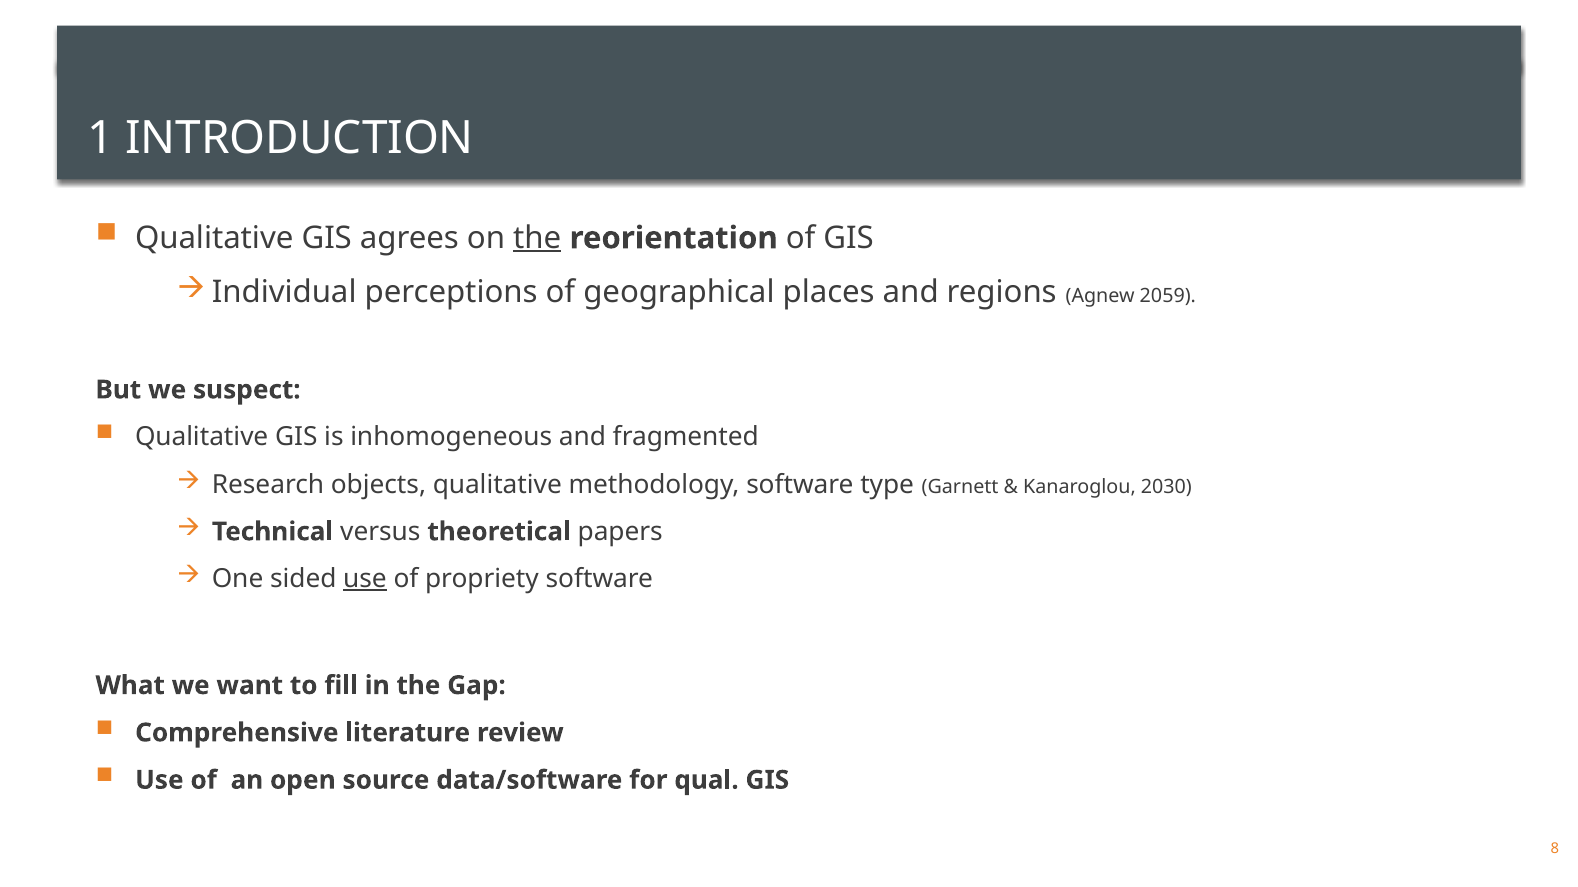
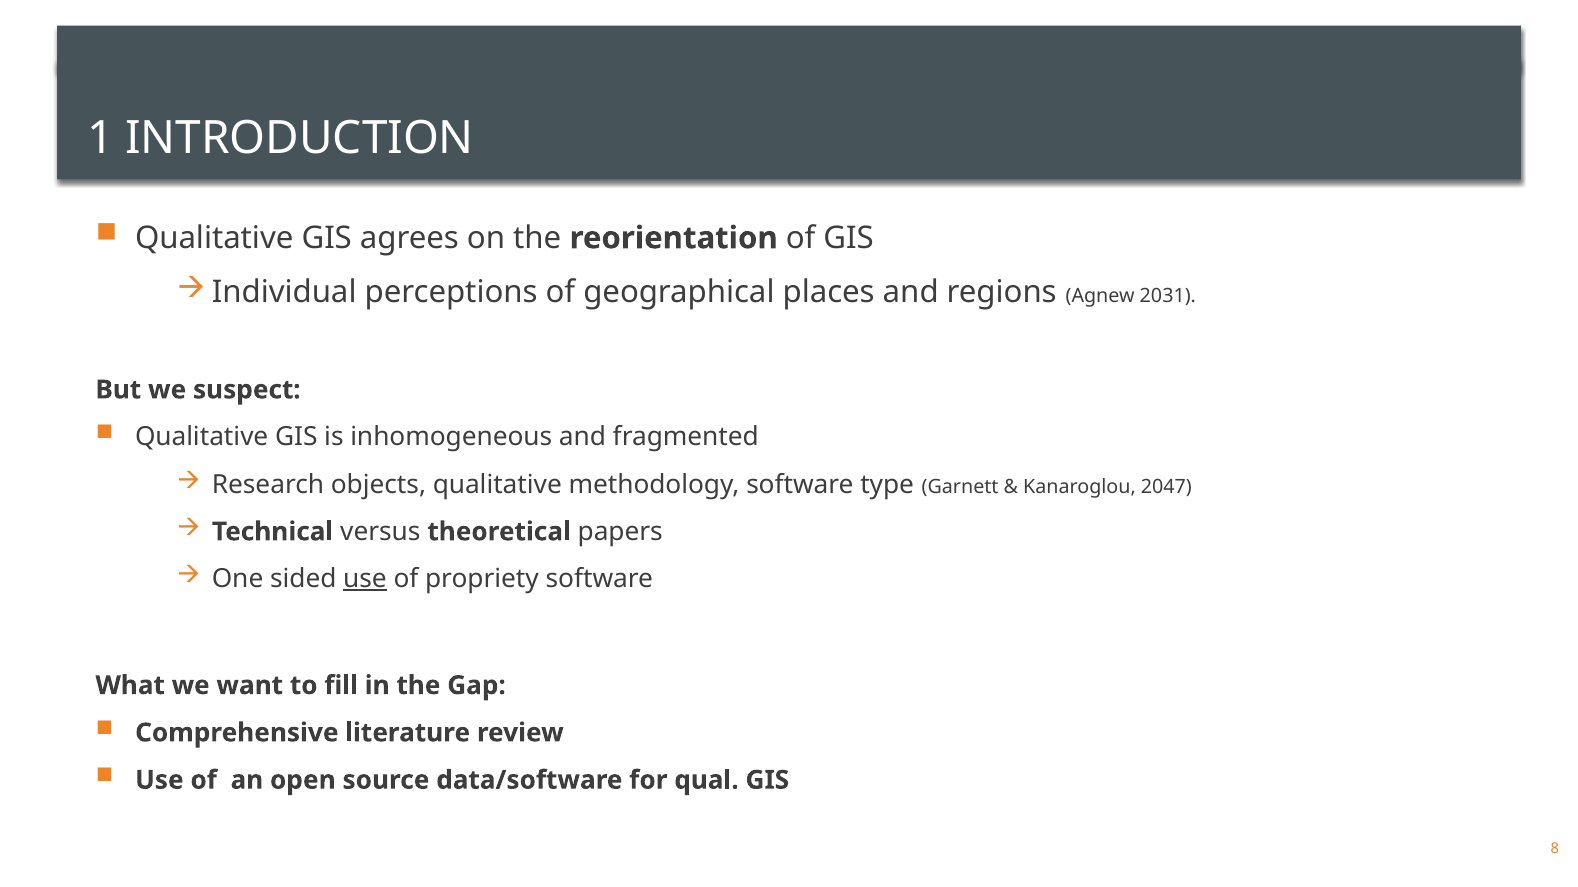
the underline: present -> none (537, 238)
2059: 2059 -> 2031 (1168, 297)
2030: 2030 -> 2047 (1166, 487)
